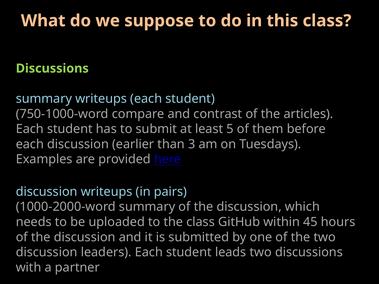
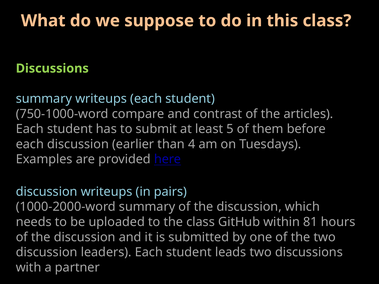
3: 3 -> 4 (192, 144)
45: 45 -> 81 (310, 222)
